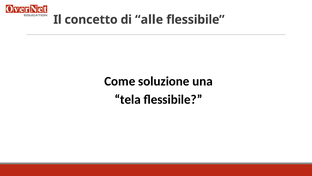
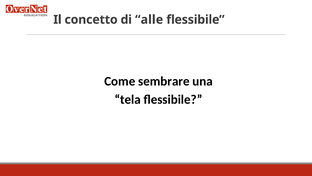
soluzione: soluzione -> sembrare (164, 81)
